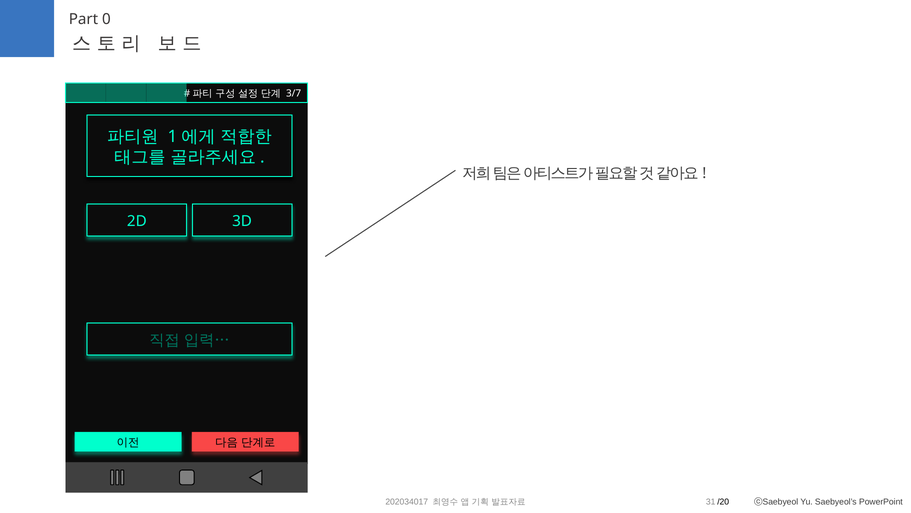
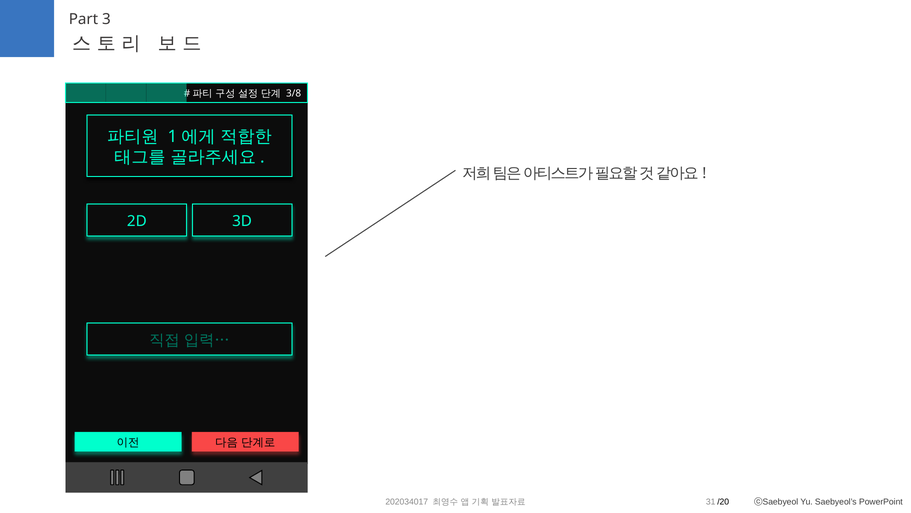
0: 0 -> 3 (106, 19)
3/7: 3/7 -> 3/8 (294, 93)
